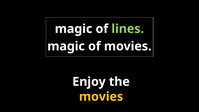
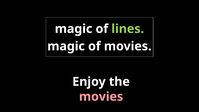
movies colour: yellow -> pink (101, 97)
